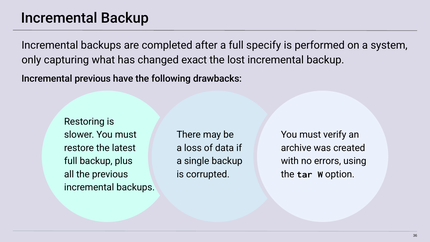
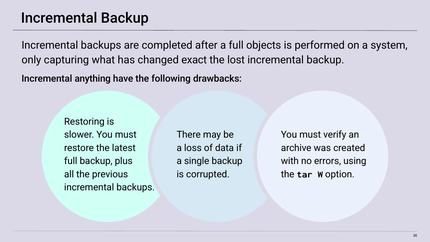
specify: specify -> objects (264, 45)
Incremental previous: previous -> anything (93, 79)
